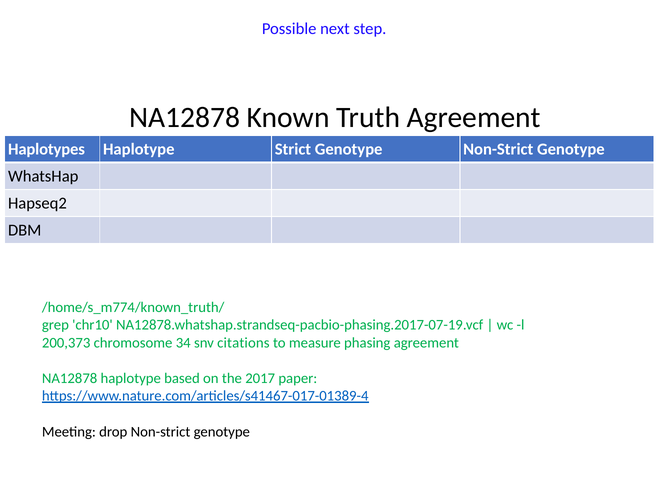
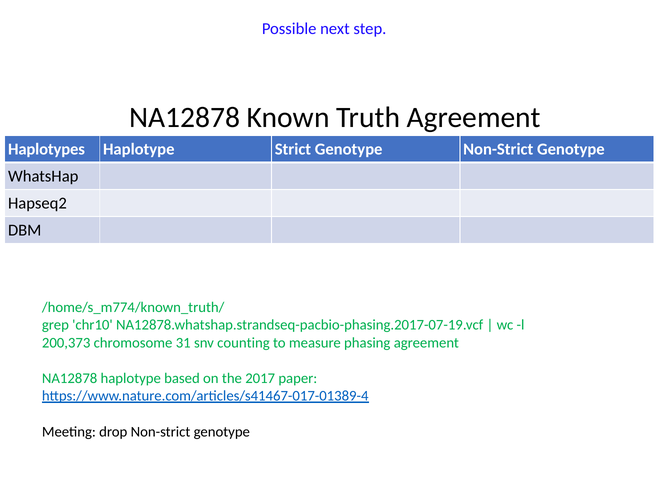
34: 34 -> 31 (183, 342)
citations: citations -> counting (243, 342)
